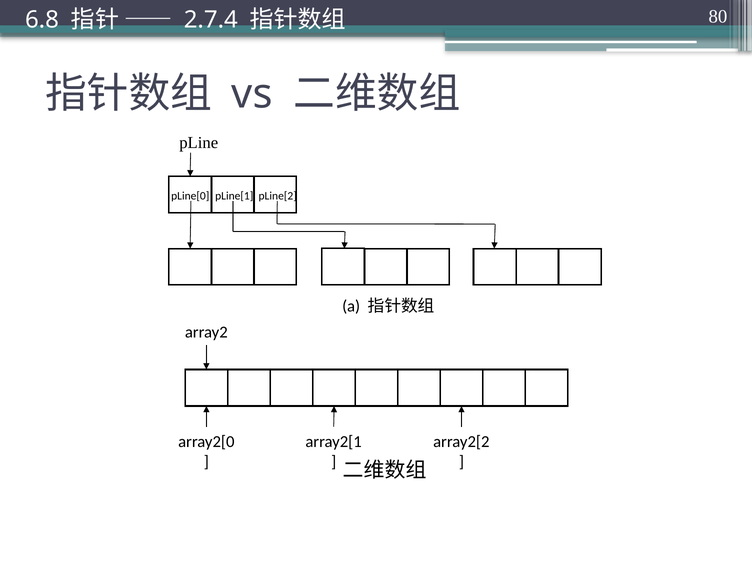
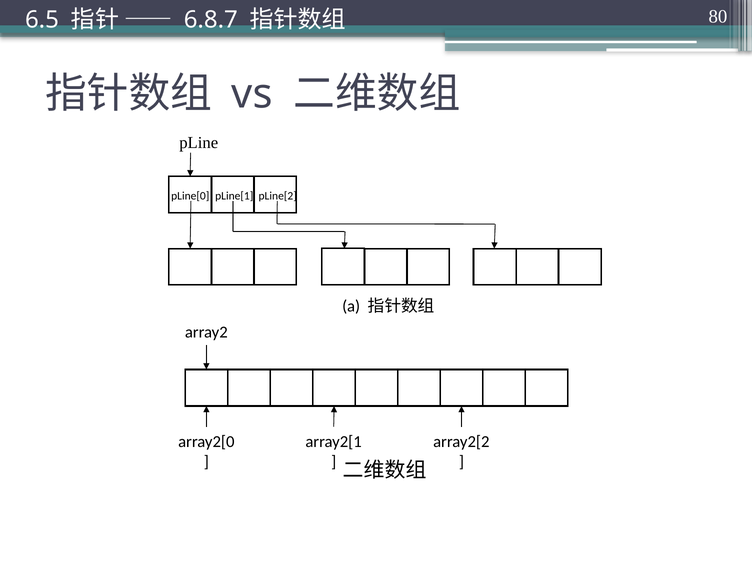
6.8: 6.8 -> 6.5 (42, 20)
2.7.4: 2.7.4 -> 6.8.7 (211, 20)
